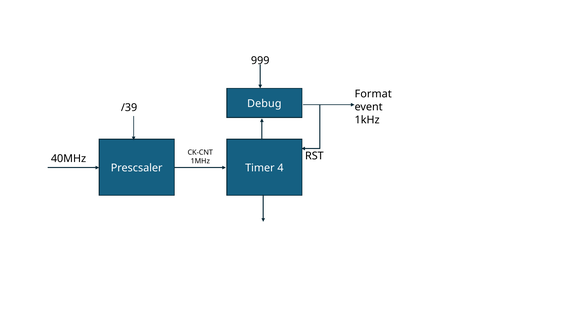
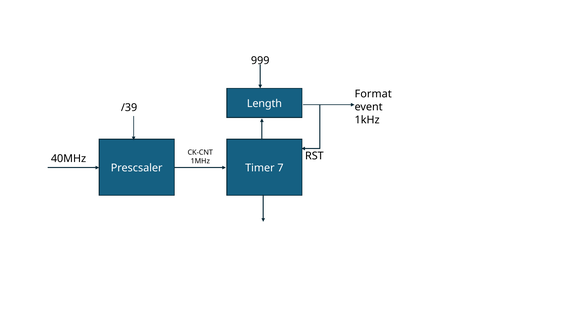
Debug: Debug -> Length (264, 104)
4: 4 -> 7 (280, 168)
